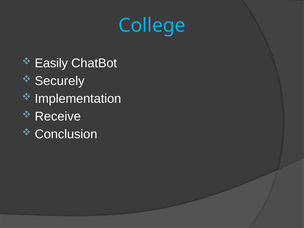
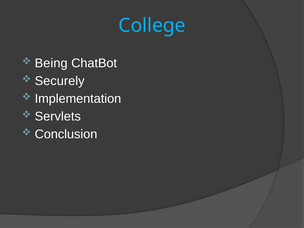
Easily: Easily -> Being (51, 63)
Receive: Receive -> Servlets (58, 116)
